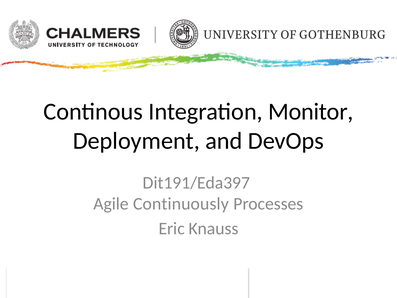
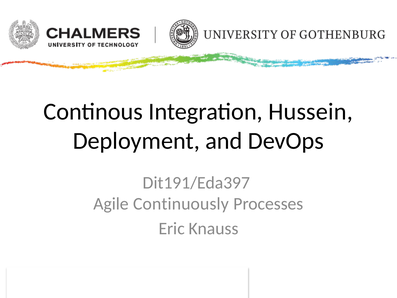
Monitor: Monitor -> Hussein (311, 112)
